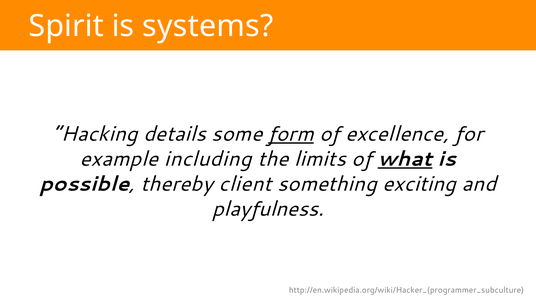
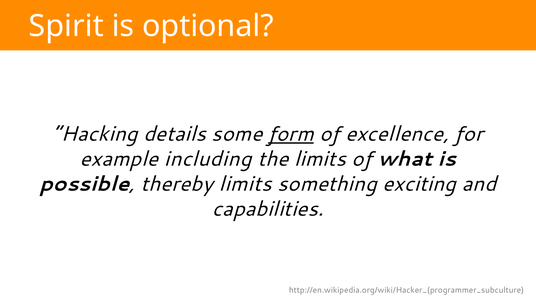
systems: systems -> optional (208, 26)
what underline: present -> none (405, 159)
thereby client: client -> limits (245, 184)
playfulness: playfulness -> capabilities (268, 209)
